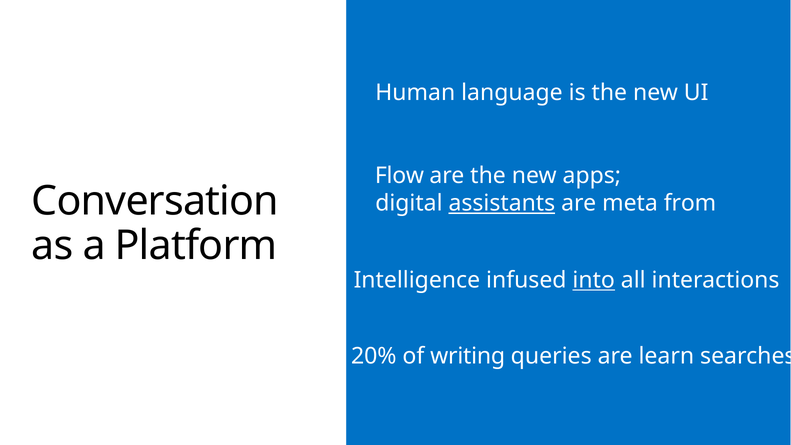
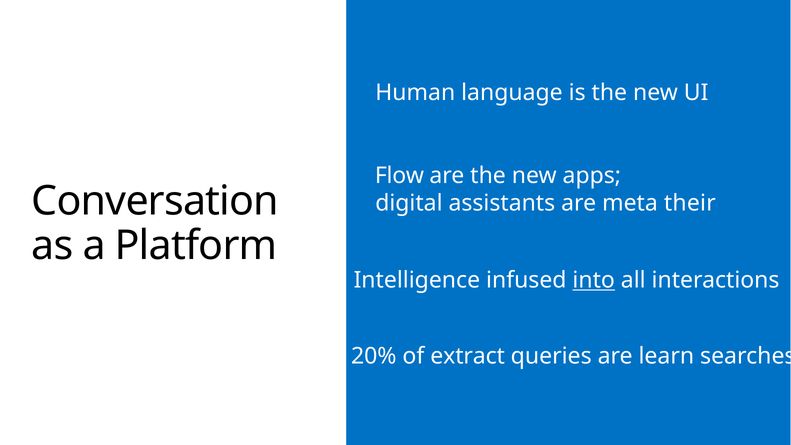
assistants underline: present -> none (502, 203)
from: from -> their (690, 203)
writing: writing -> extract (468, 356)
